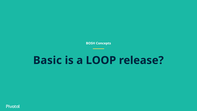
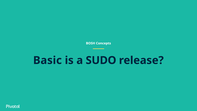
LOOP: LOOP -> SUDO (101, 60)
